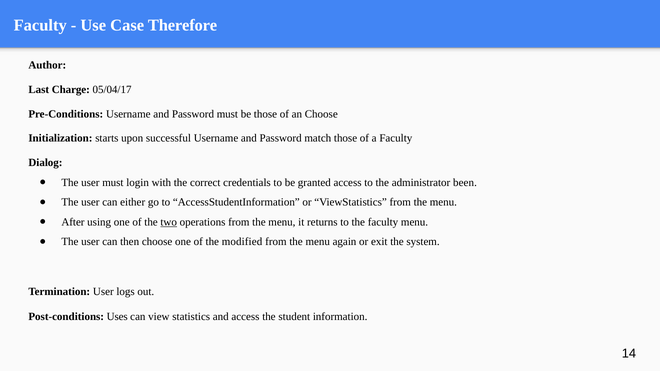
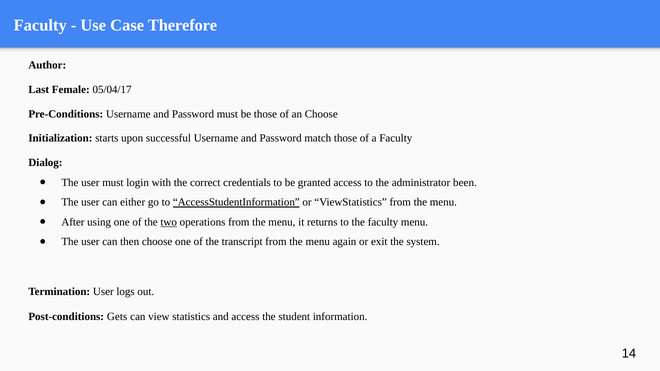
Charge: Charge -> Female (71, 90)
AccessStudentInformation underline: none -> present (236, 202)
modified: modified -> transcript (242, 242)
Uses: Uses -> Gets (117, 317)
